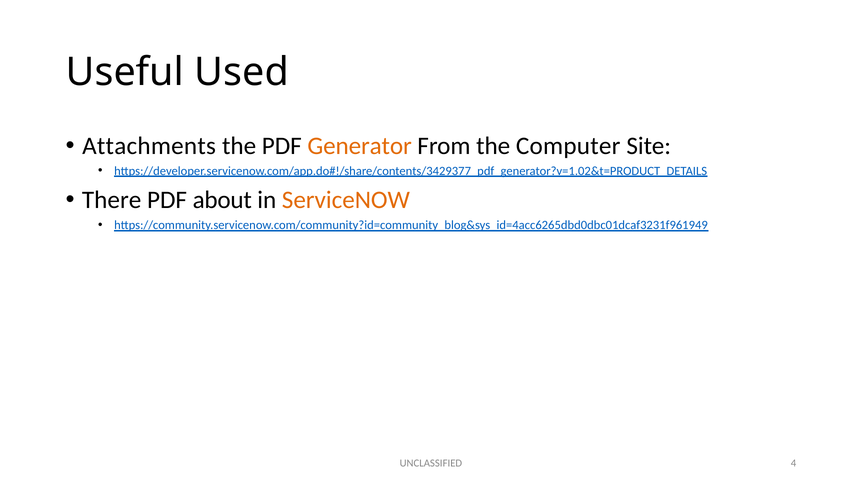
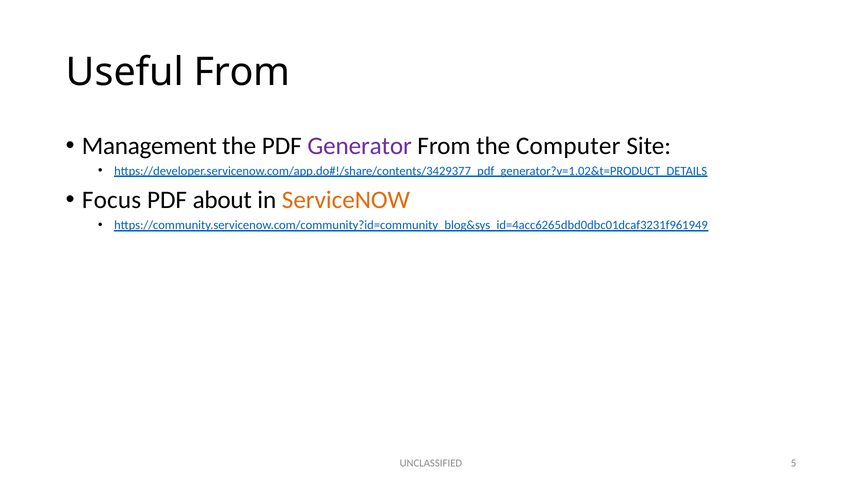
Useful Used: Used -> From (242, 72)
Attachments: Attachments -> Management (149, 146)
Generator colour: orange -> purple (360, 146)
There: There -> Focus (112, 200)
4: 4 -> 5 (794, 463)
